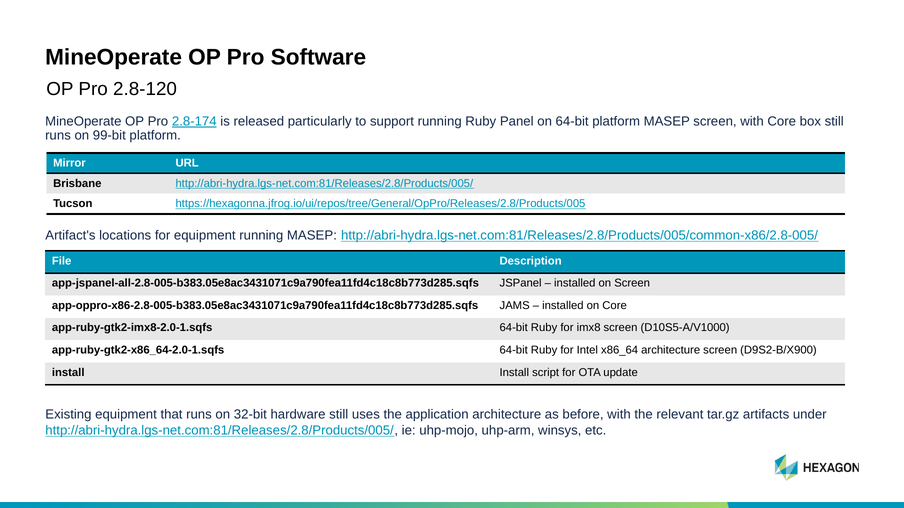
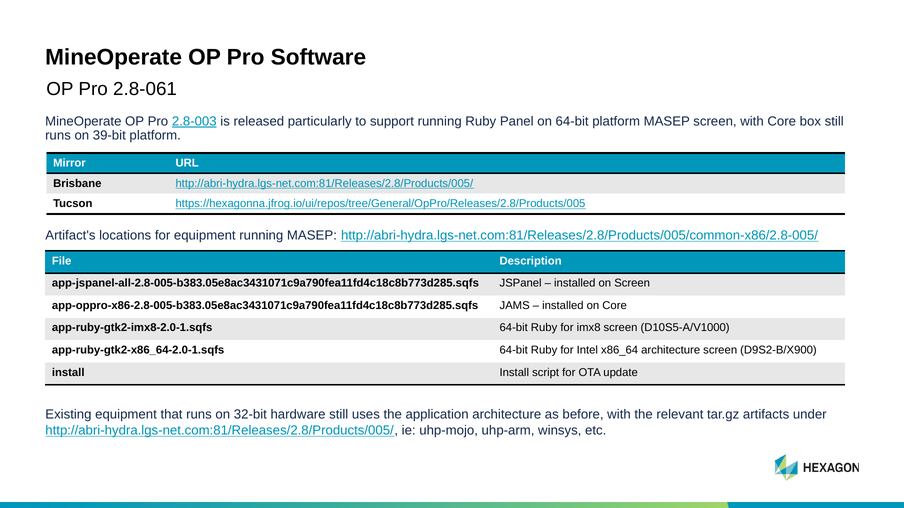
2.8-120: 2.8-120 -> 2.8-061 (145, 89)
2.8-174: 2.8-174 -> 2.8-003 (194, 121)
99-bit: 99-bit -> 39-bit (109, 136)
